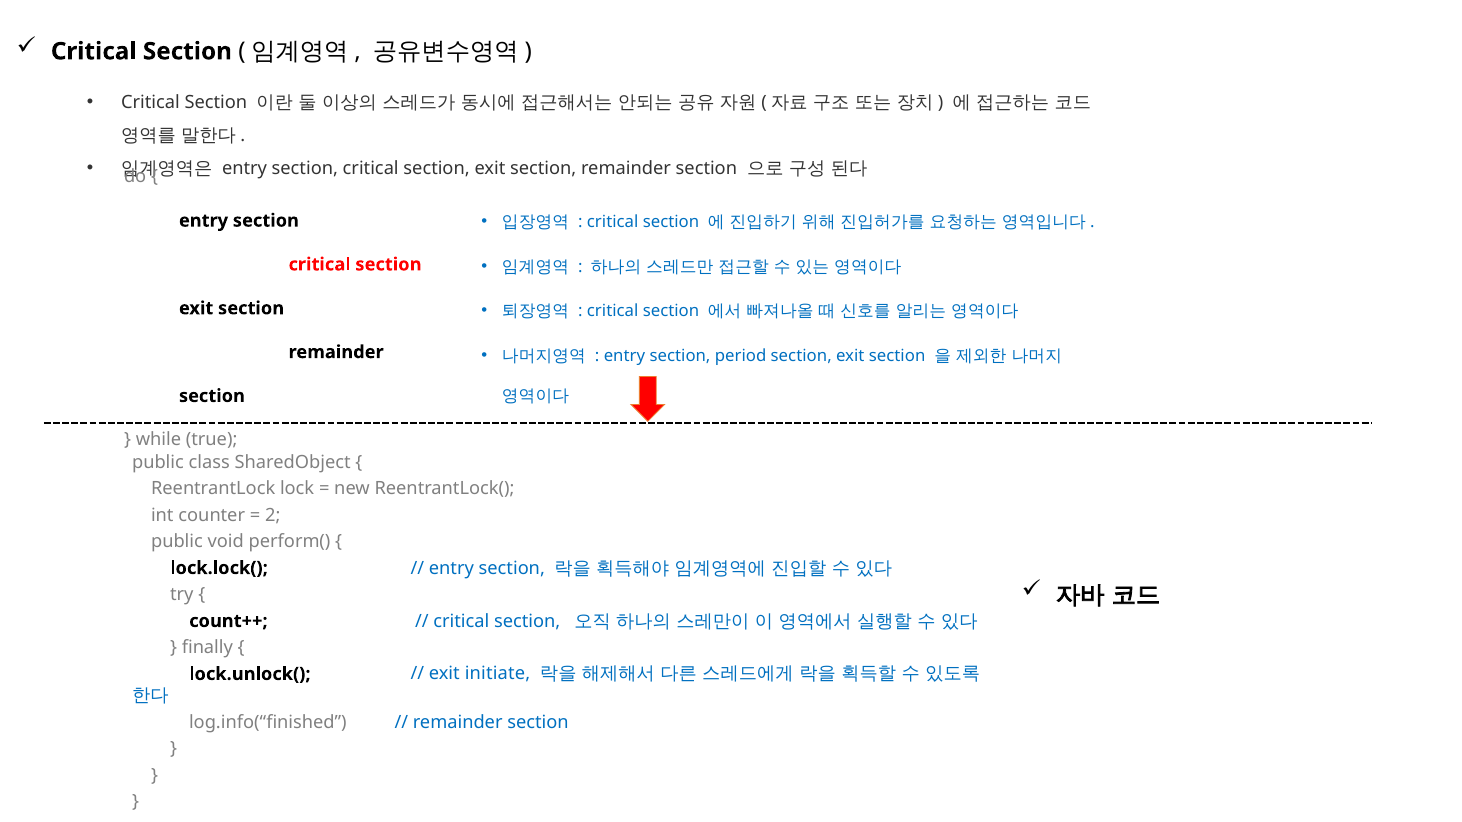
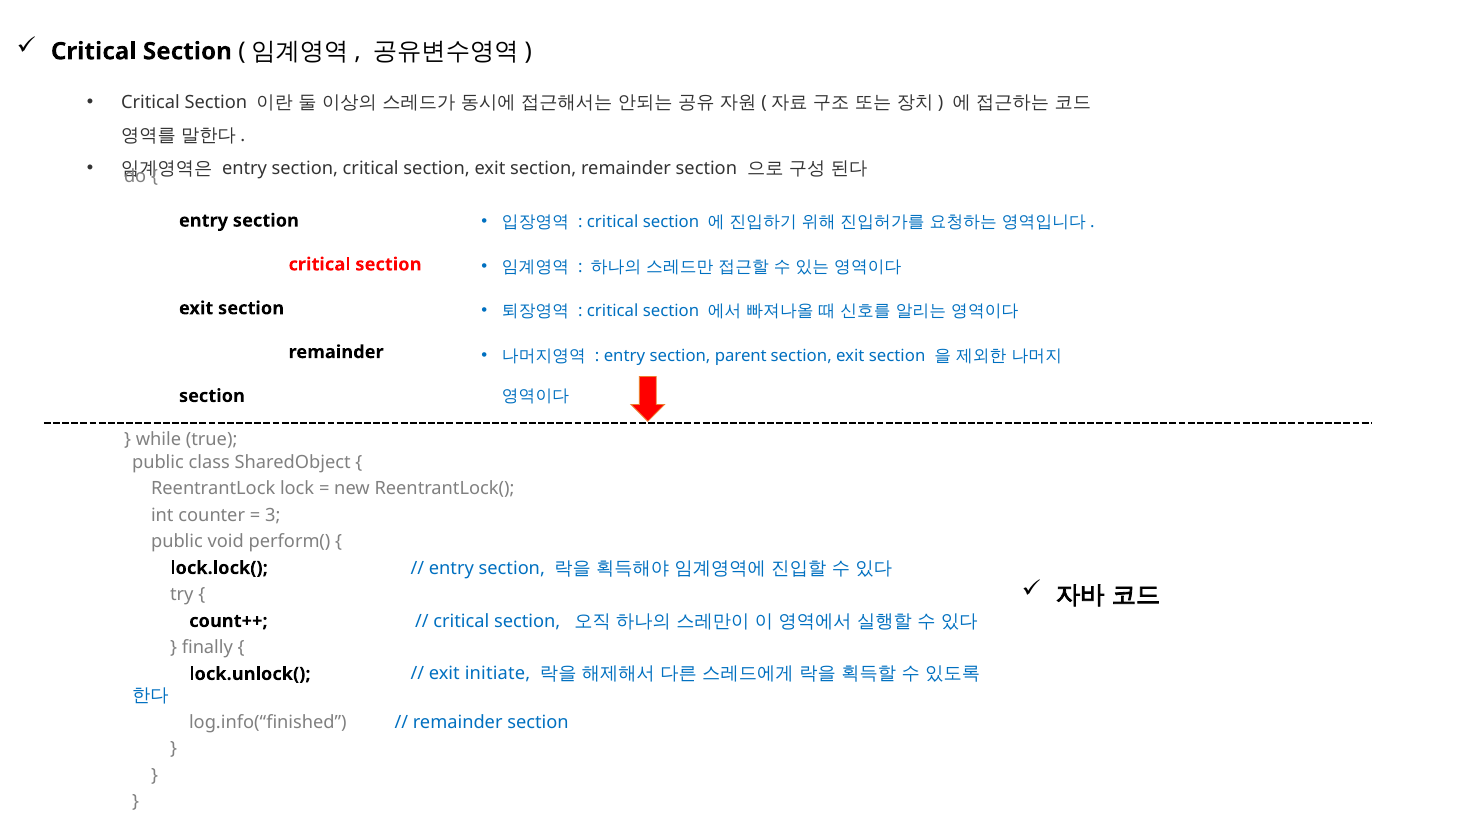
period: period -> parent (741, 356)
2: 2 -> 3 (273, 515)
